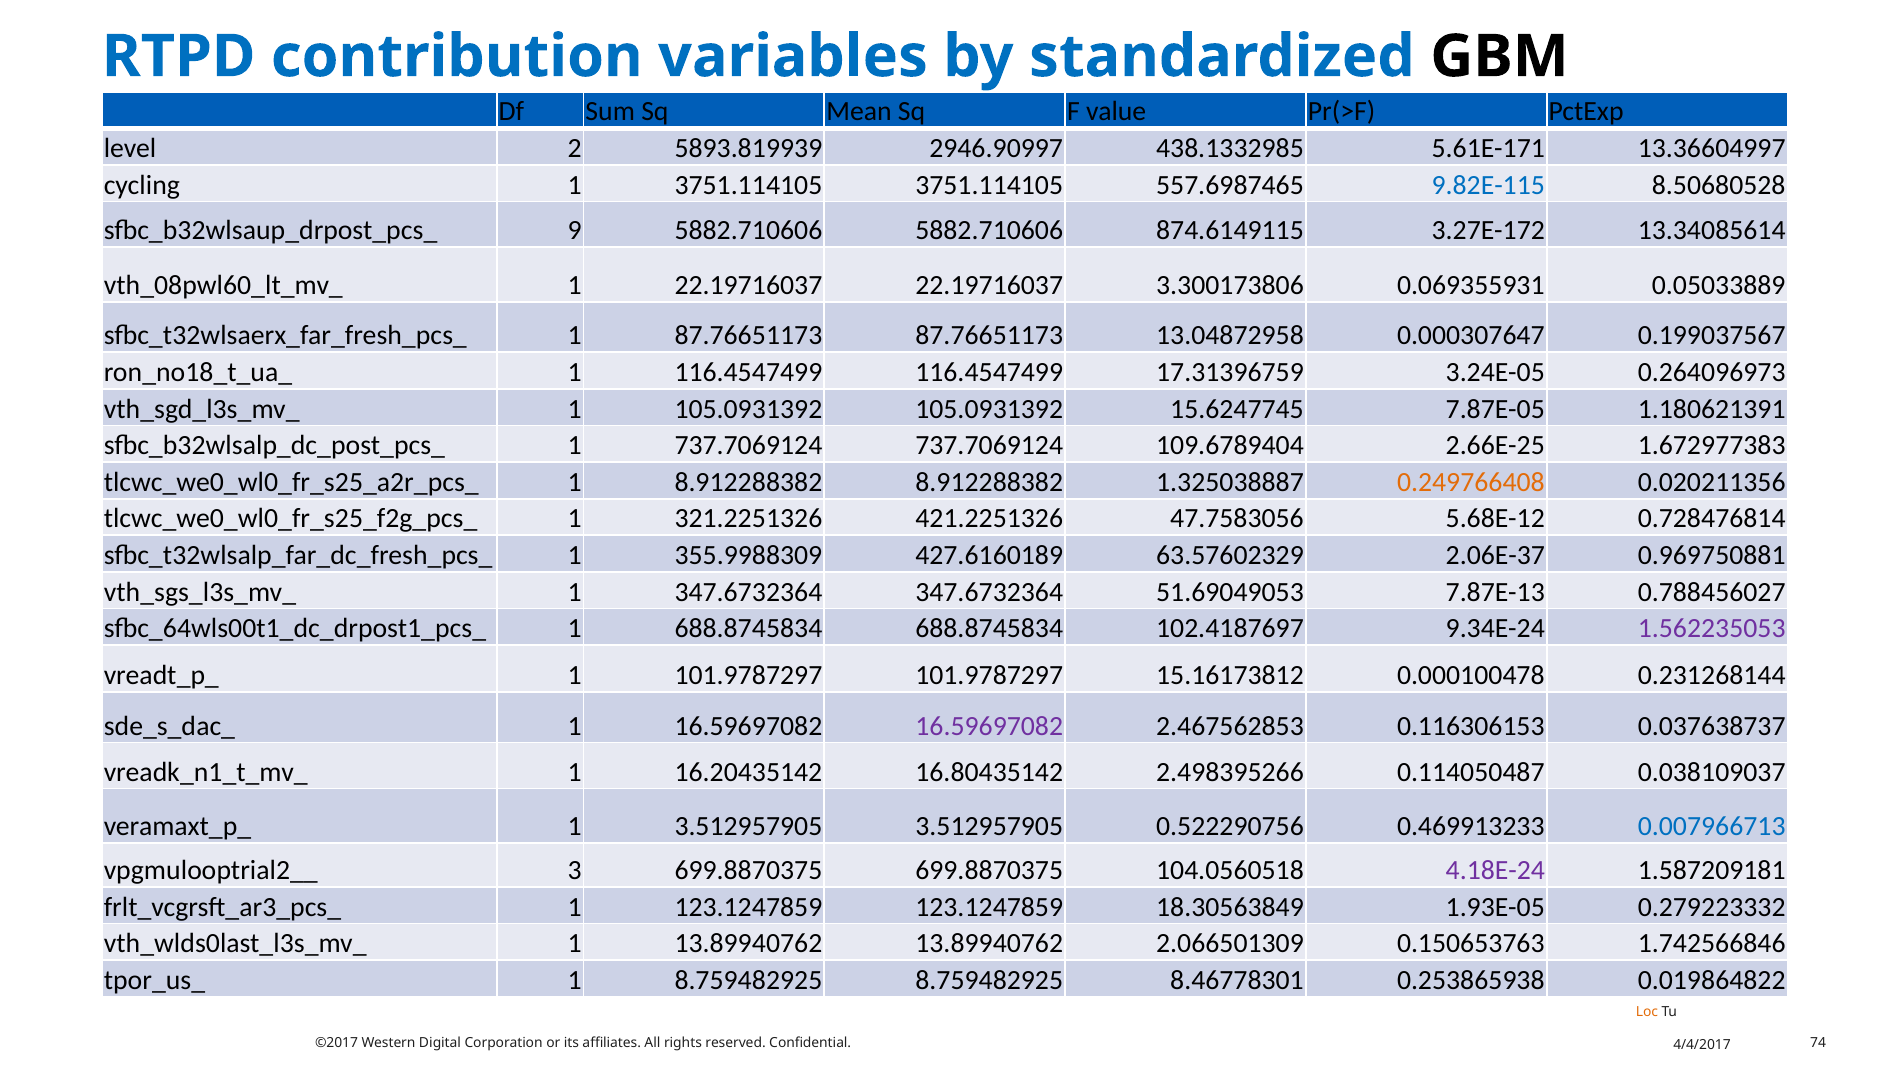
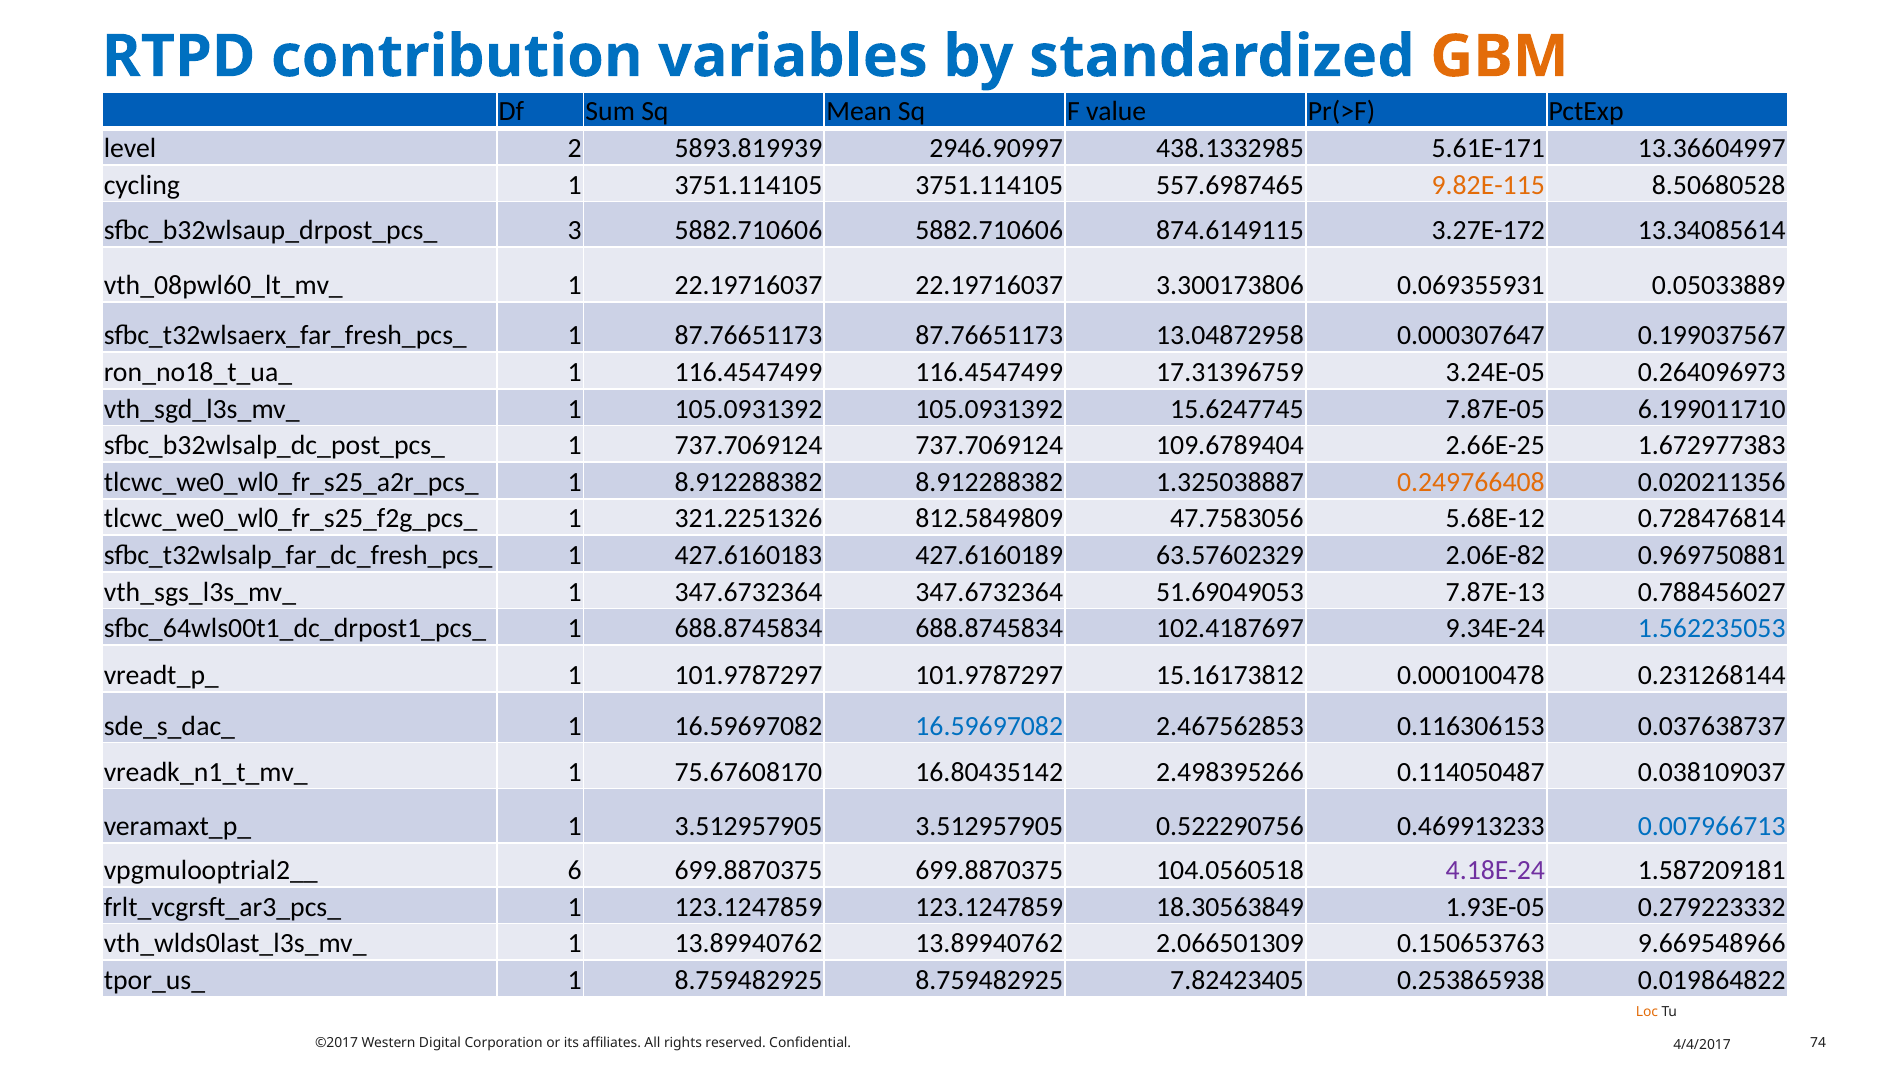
GBM colour: black -> orange (1500, 57)
9.82E-115 colour: blue -> orange (1488, 185)
9: 9 -> 3 (575, 230)
1.180621391: 1.180621391 -> 6.199011710 (1712, 409)
421.2251326: 421.2251326 -> 812.5849809 (989, 519)
355.9988309: 355.9988309 -> 427.6160183 (748, 555)
2.06E-37: 2.06E-37 -> 2.06E-82 (1495, 555)
1.562235053 colour: purple -> blue (1712, 628)
16.59697082 colour: purple -> blue (989, 726)
16.20435142: 16.20435142 -> 75.67608170 (748, 772)
3: 3 -> 6 (575, 870)
1.742566846: 1.742566846 -> 9.669548966 (1712, 944)
8.46778301: 8.46778301 -> 7.82423405 (1237, 980)
